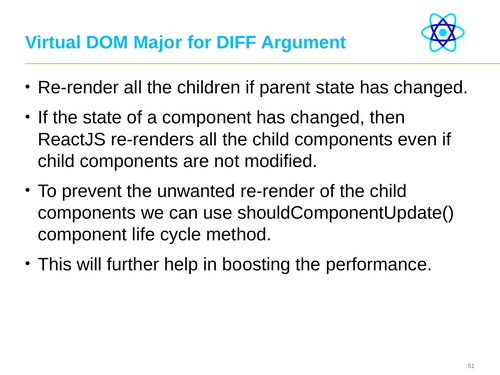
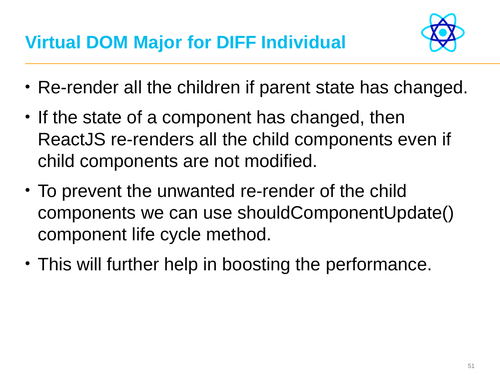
Argument: Argument -> Individual (304, 43)
